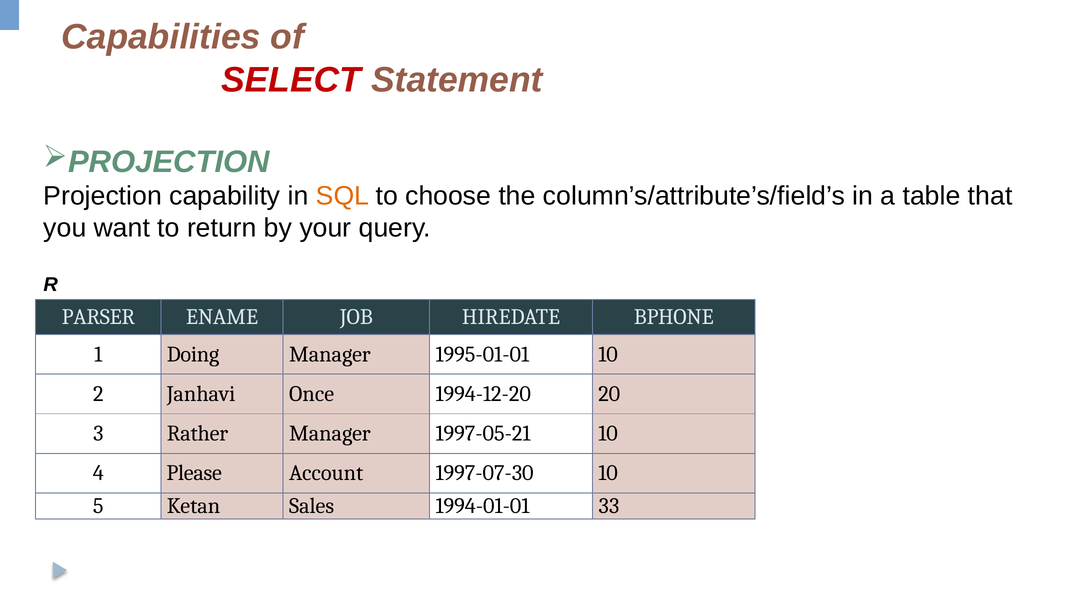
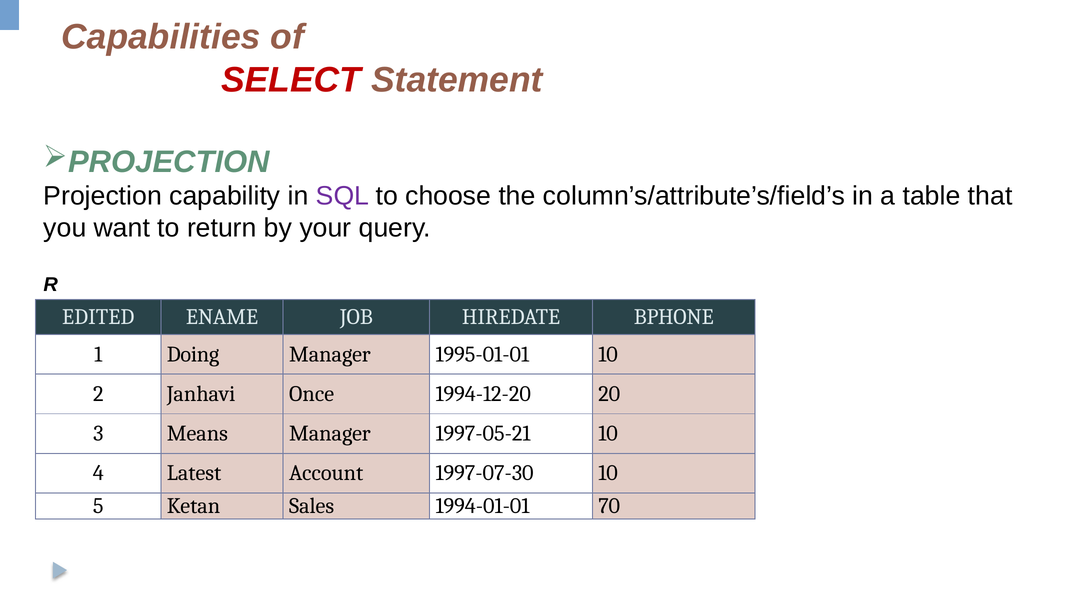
SQL colour: orange -> purple (343, 196)
PARSER: PARSER -> EDITED (98, 317)
Rather: Rather -> Means (197, 434)
Please: Please -> Latest (194, 473)
33: 33 -> 70 (609, 506)
